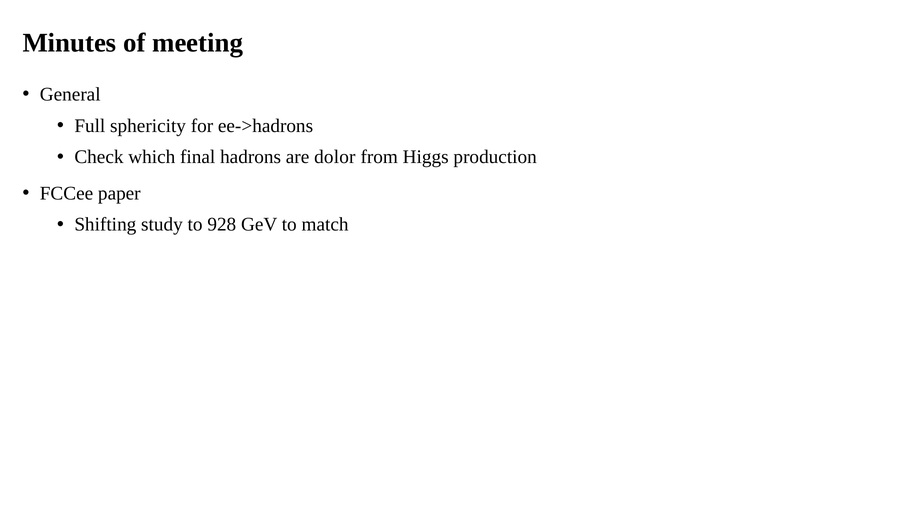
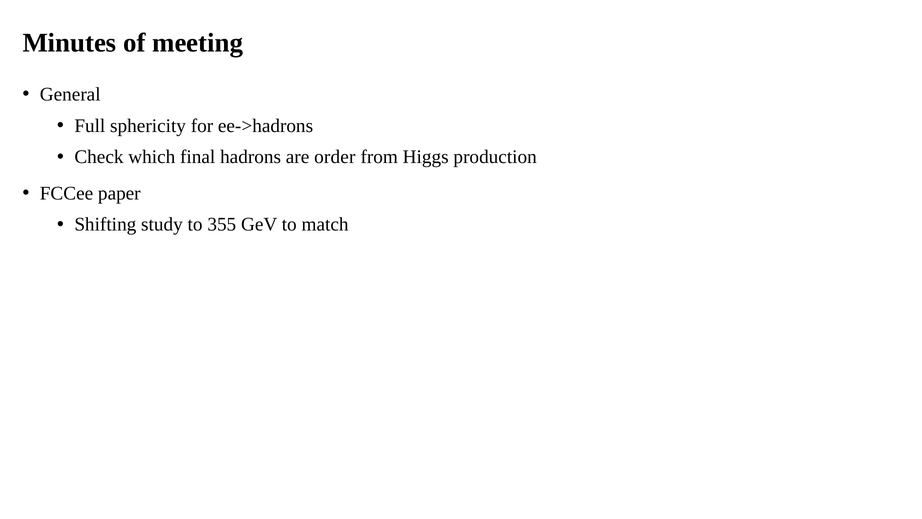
dolor: dolor -> order (335, 157)
928: 928 -> 355 (222, 224)
